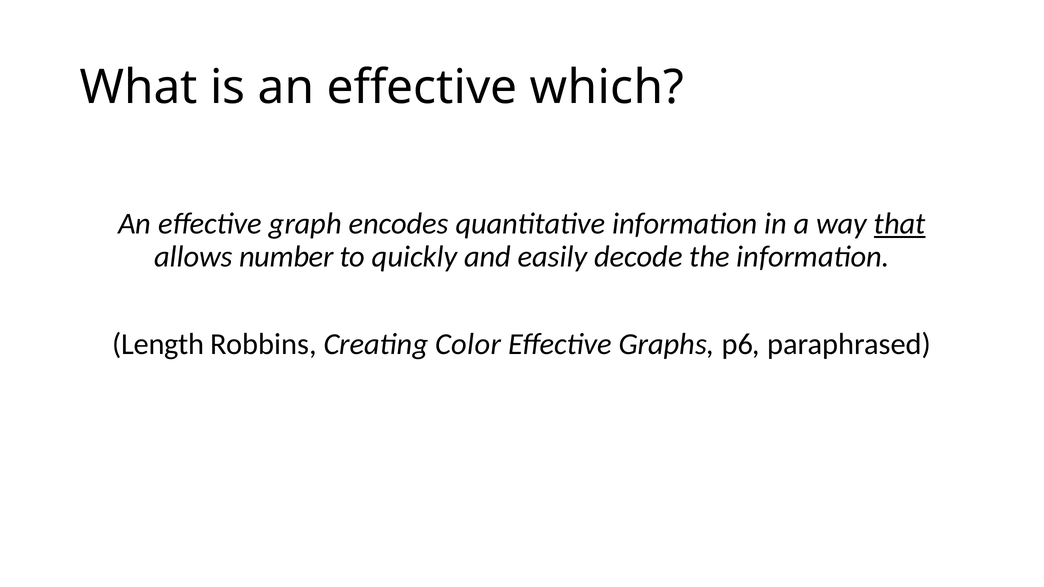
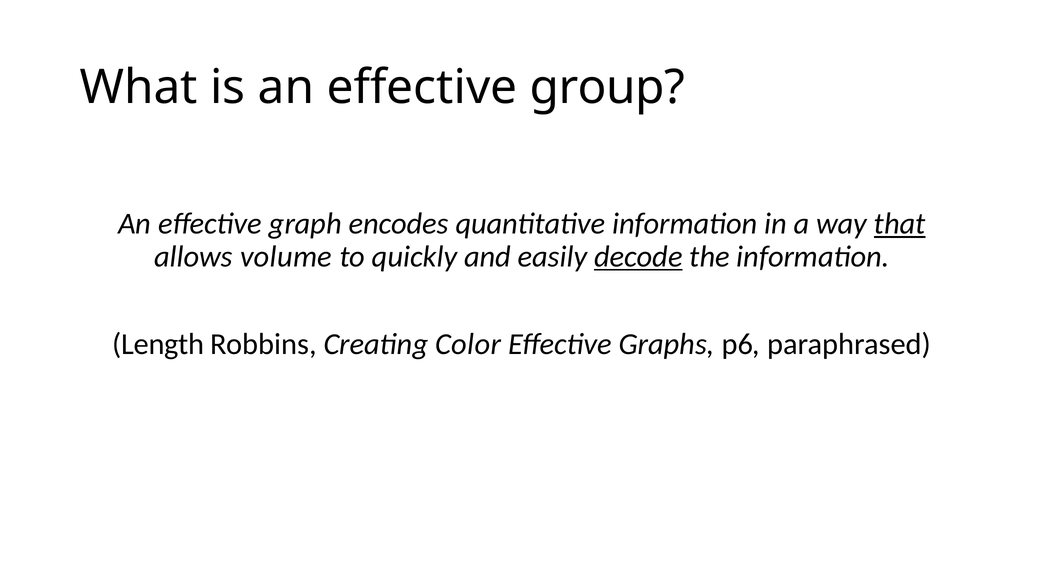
which: which -> group (607, 88)
number: number -> volume (286, 257)
decode underline: none -> present (638, 257)
